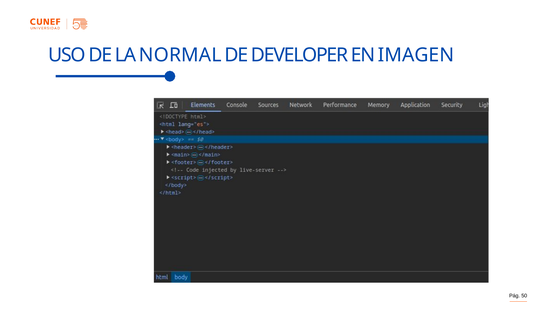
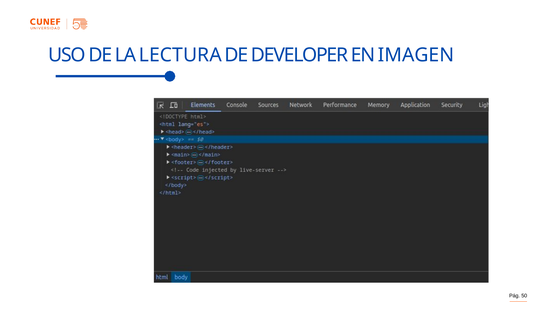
NORMAL: NORMAL -> LECTURA (180, 55)
